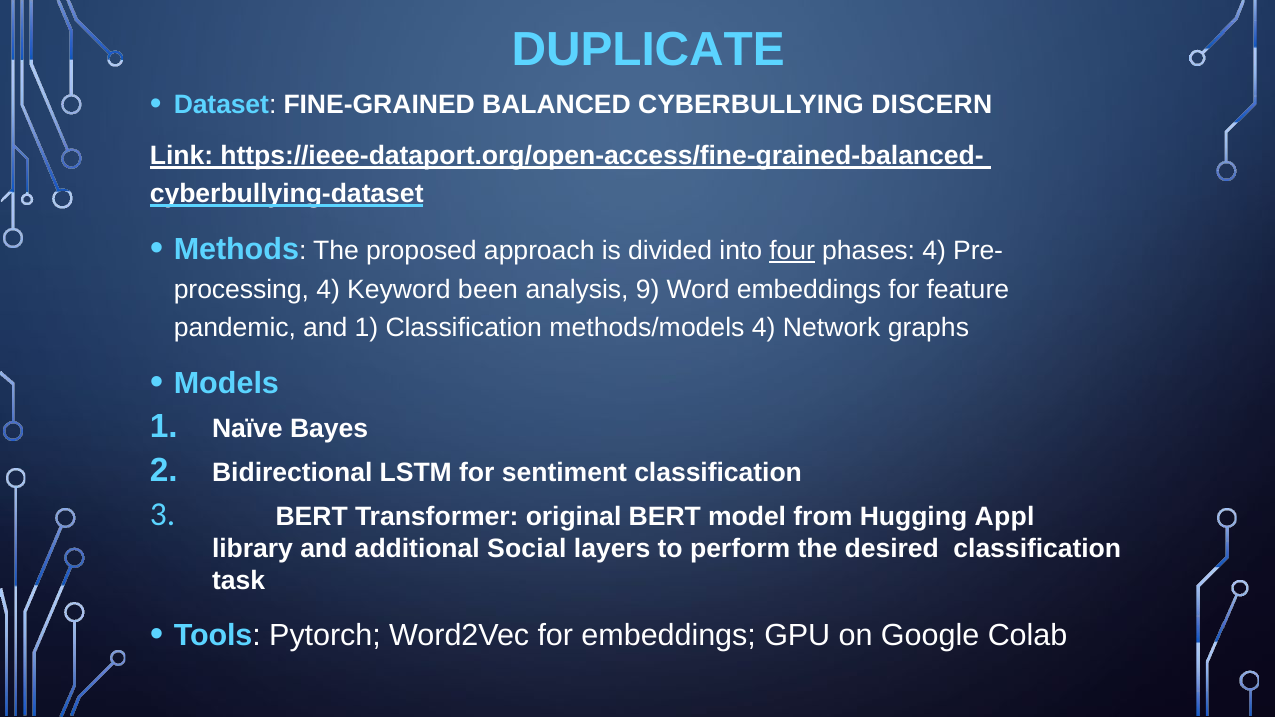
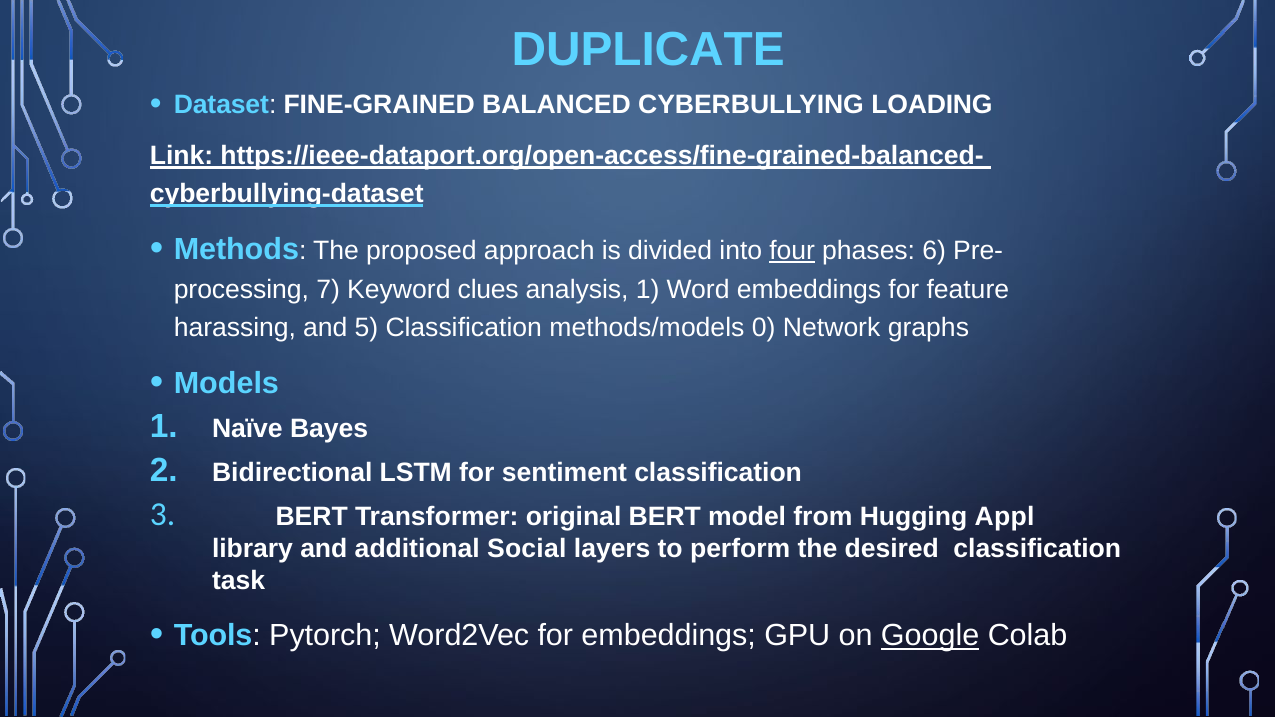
DISCERN: DISCERN -> LOADING (932, 104)
phases 4: 4 -> 6 (934, 251)
processing 4: 4 -> 7 (328, 290)
been: been -> clues (488, 290)
analysis 9: 9 -> 1 (648, 290)
pandemic: pandemic -> harassing (235, 328)
and 1: 1 -> 5 (366, 328)
methods/models 4: 4 -> 0 (764, 328)
Google underline: none -> present (930, 636)
